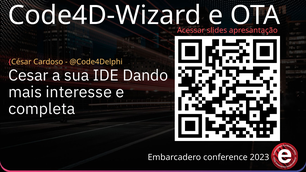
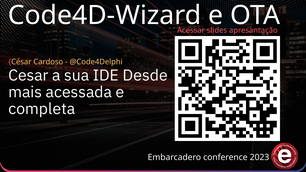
Dando: Dando -> Desde (145, 76)
interesse: interesse -> acessada (79, 92)
